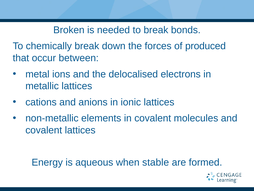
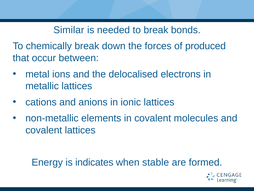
Broken: Broken -> Similar (69, 30)
aqueous: aqueous -> indicates (94, 162)
